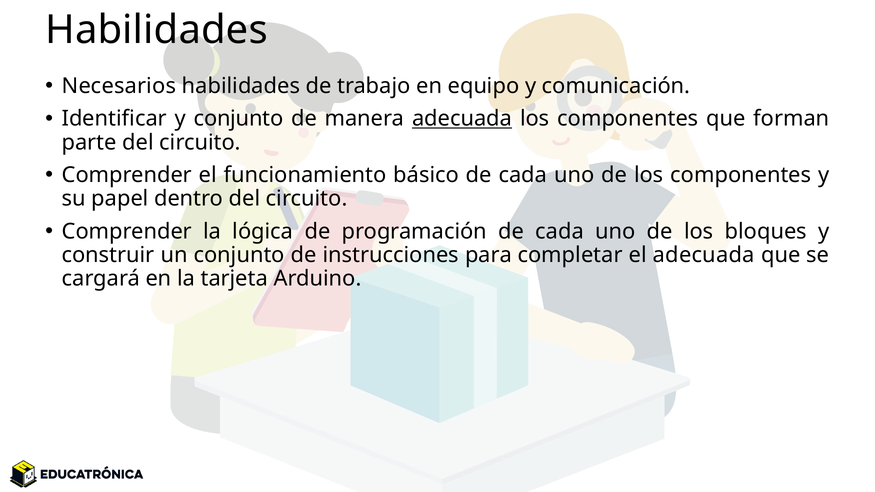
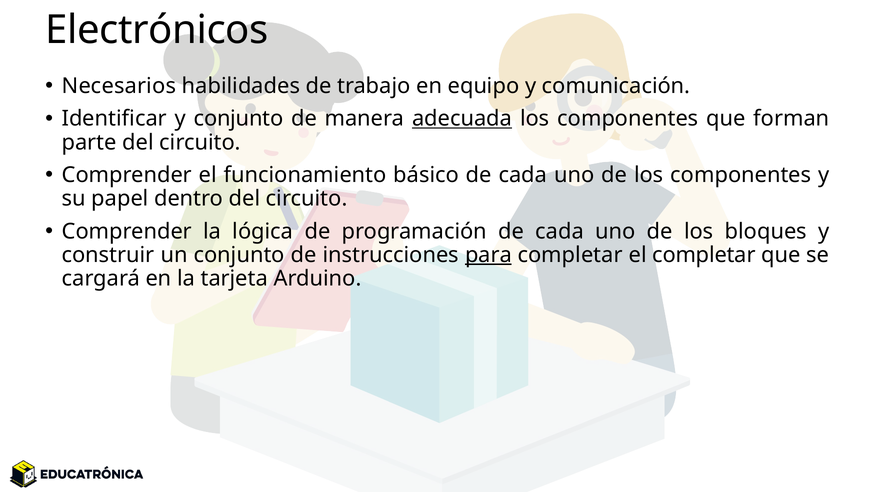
Habilidades: Habilidades -> Electrónicos (157, 30)
para underline: none -> present (488, 255)
el adecuada: adecuada -> completar (704, 255)
